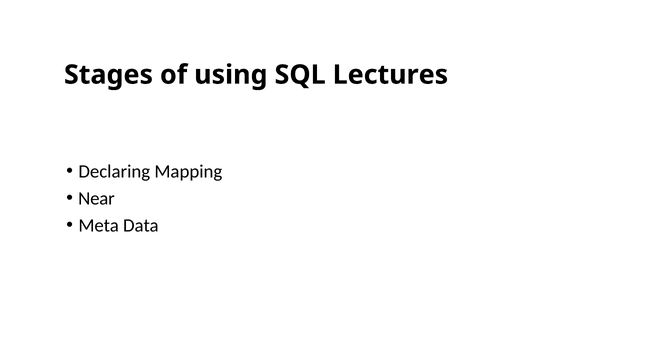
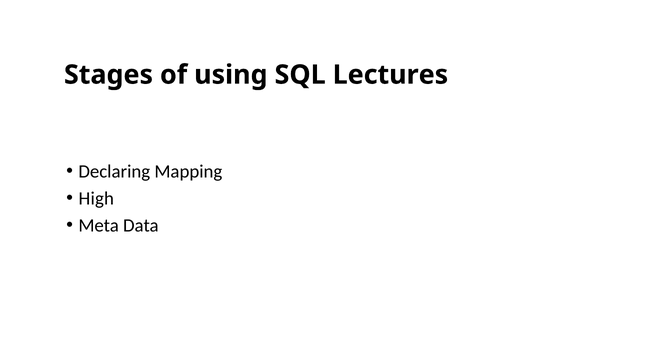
Near: Near -> High (96, 199)
